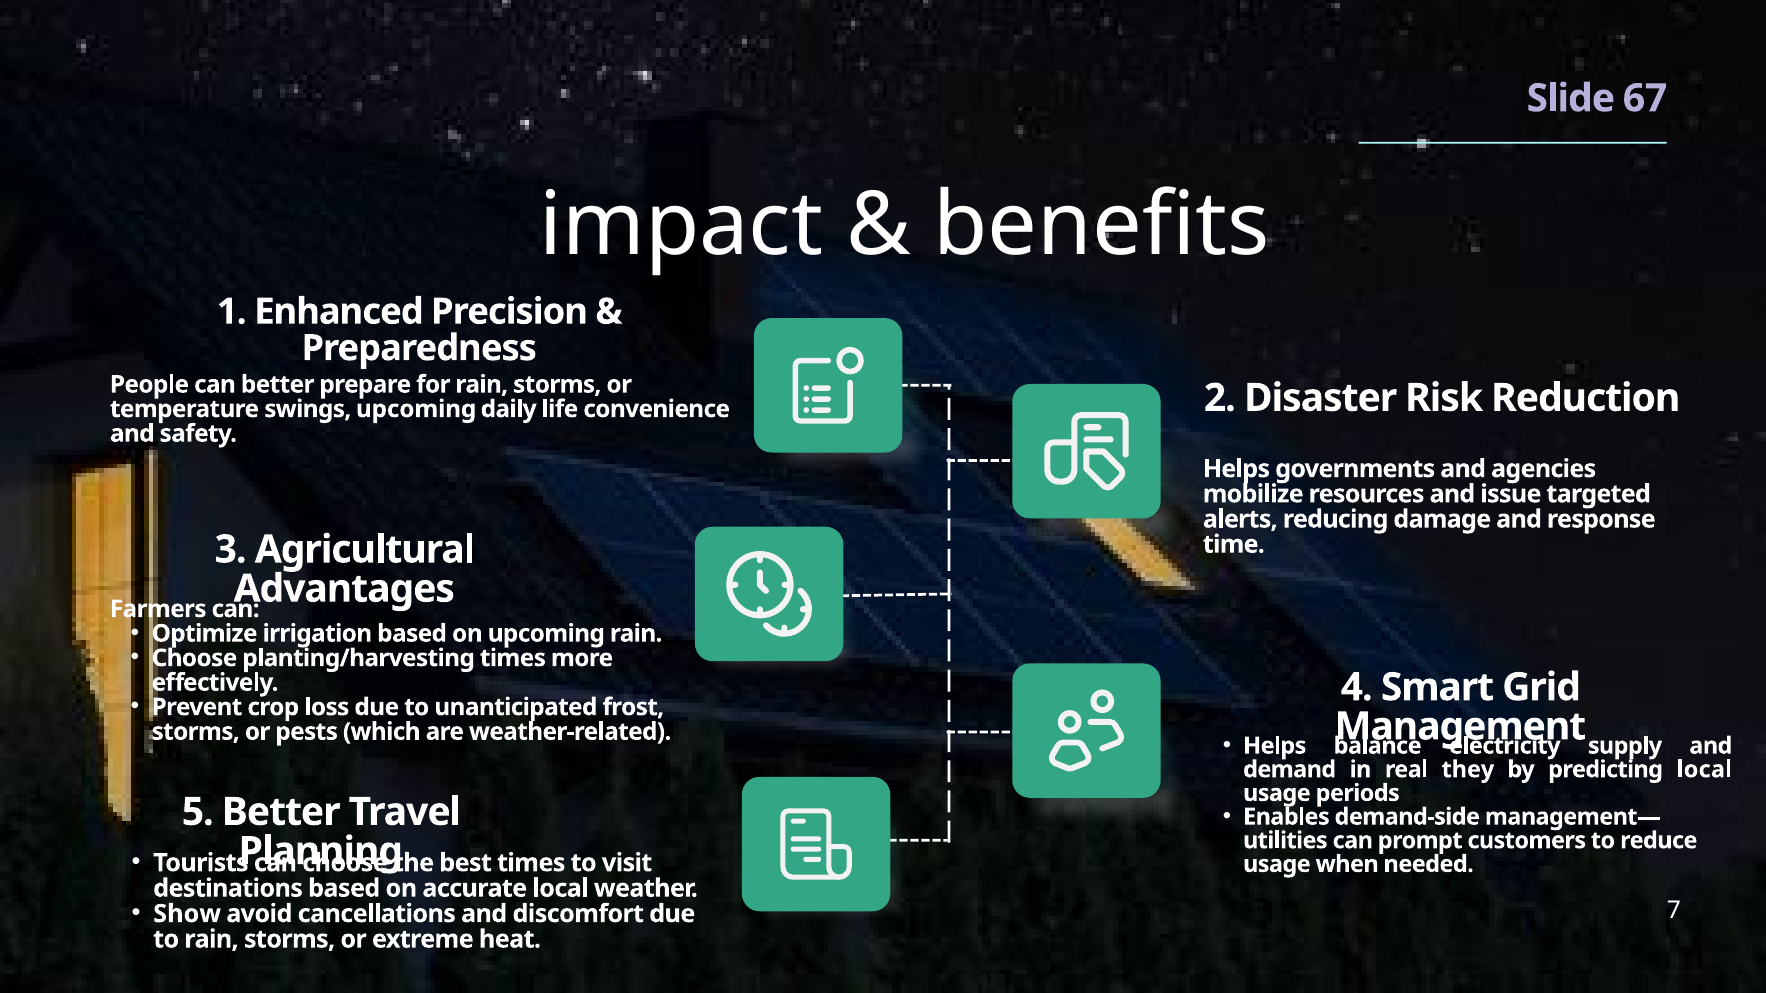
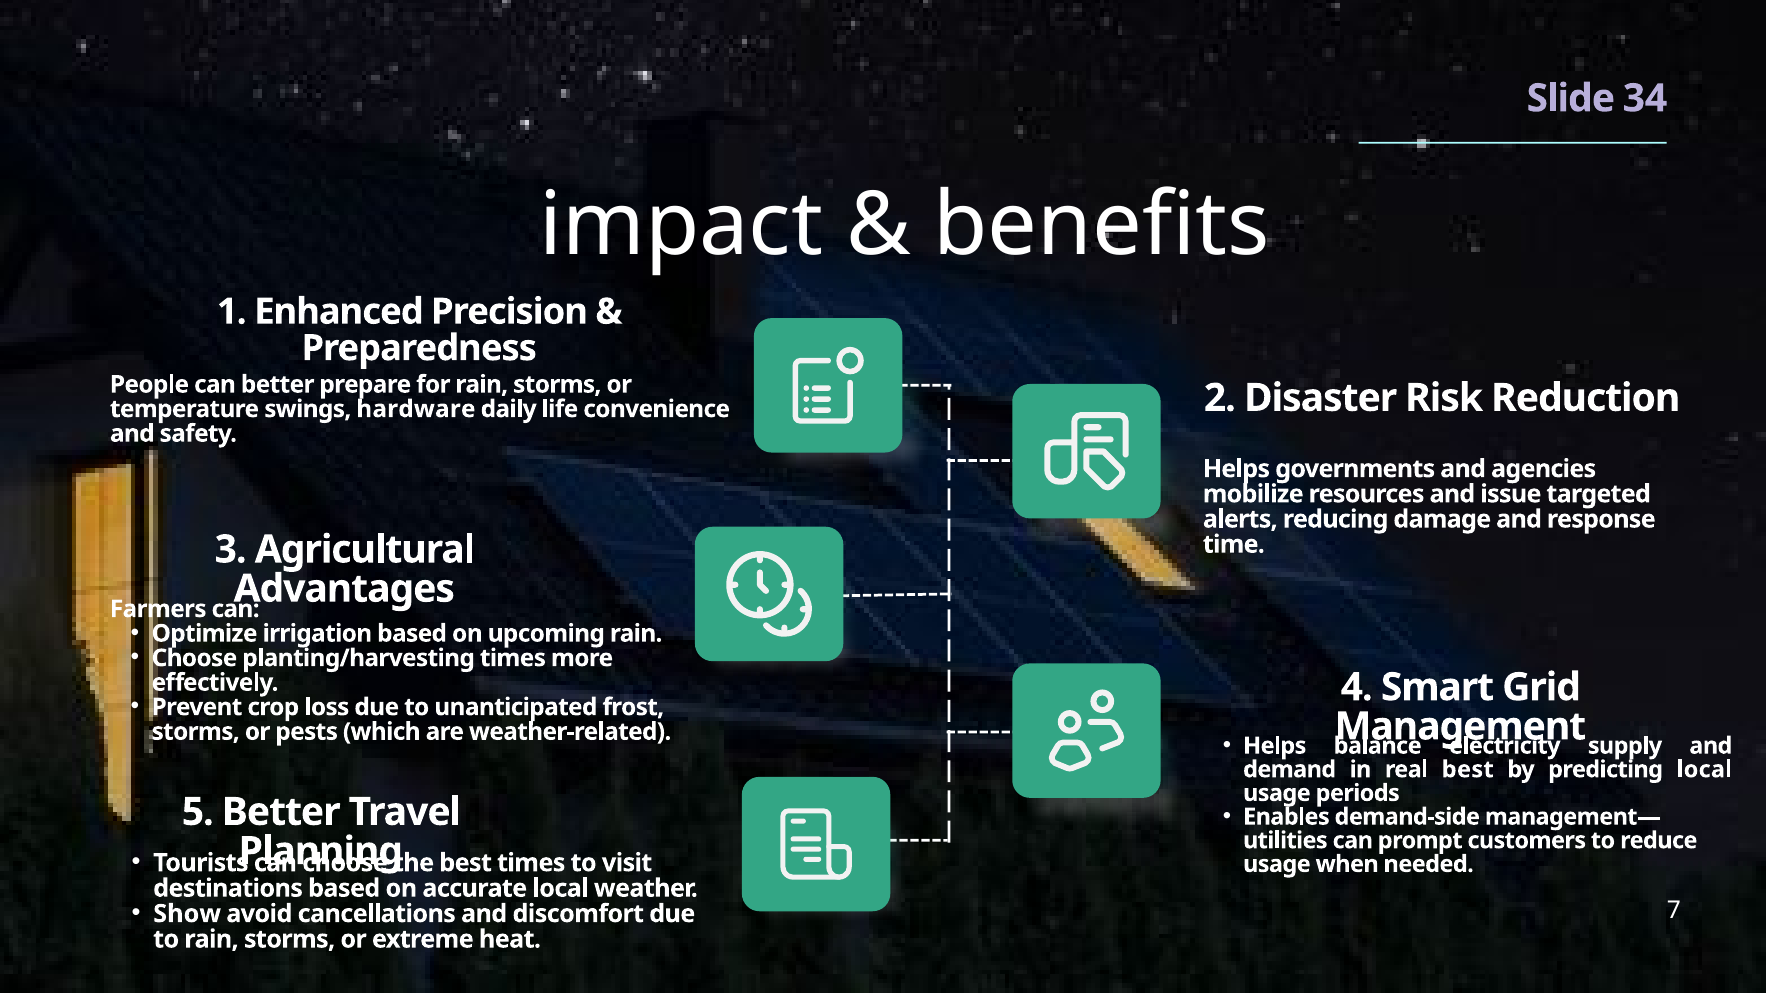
67: 67 -> 34 (1645, 98)
swings upcoming: upcoming -> hardware (416, 409)
real they: they -> best (1468, 770)
